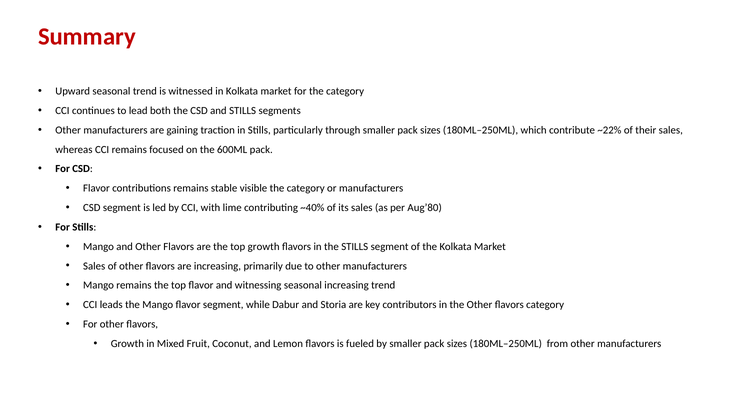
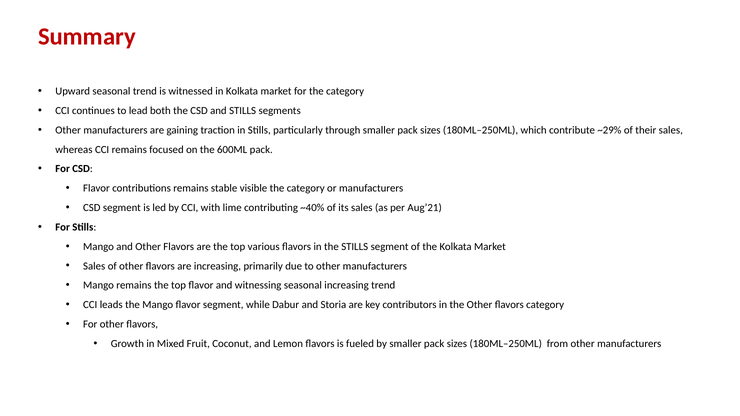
~22%: ~22% -> ~29% (609, 130)
Aug’80: Aug’80 -> Aug’21 (425, 208)
top growth: growth -> various (264, 247)
